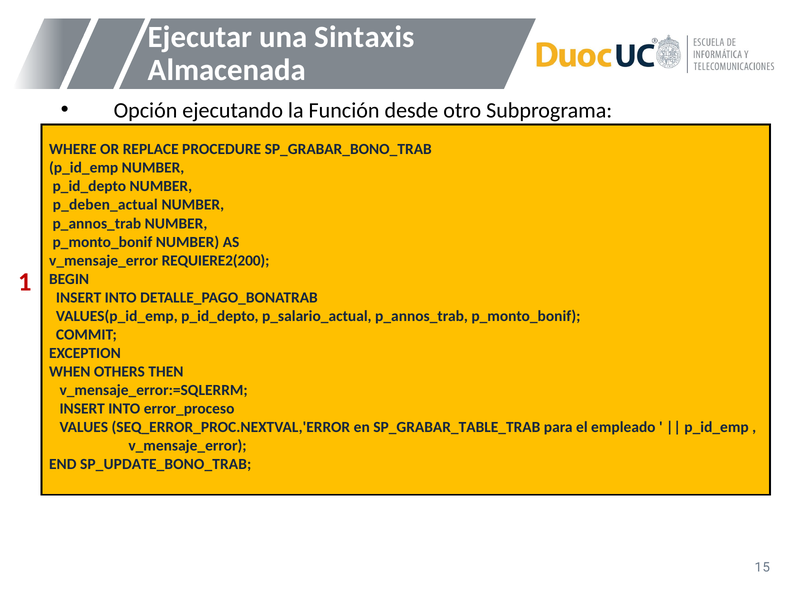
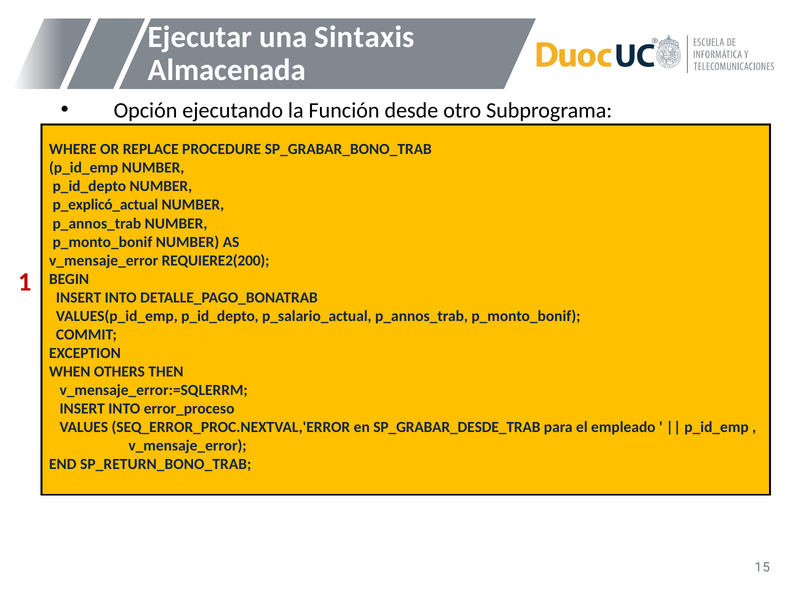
p_deben_actual: p_deben_actual -> p_explicó_actual (105, 205)
SP_GRABAR_TABLE_TRAB: SP_GRABAR_TABLE_TRAB -> SP_GRABAR_DESDE_TRAB (457, 427)
SP_UPDATE_BONO_TRAB: SP_UPDATE_BONO_TRAB -> SP_RETURN_BONO_TRAB (166, 464)
